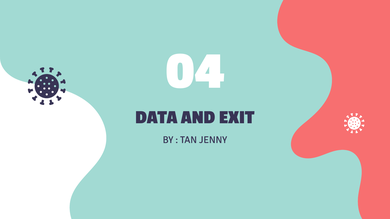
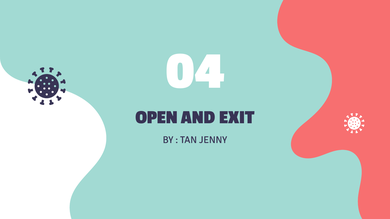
DATA: DATA -> OPEN (156, 117)
